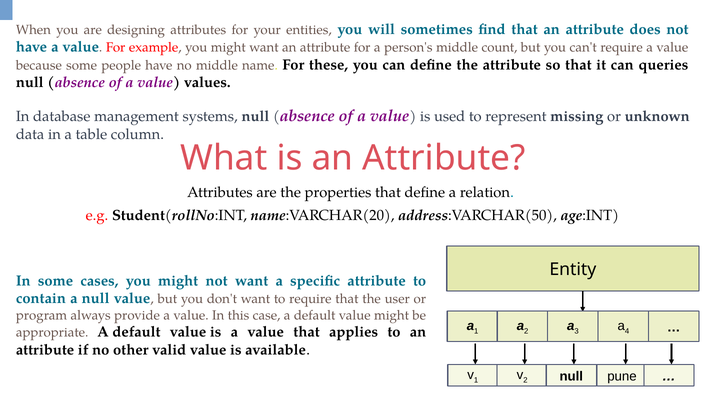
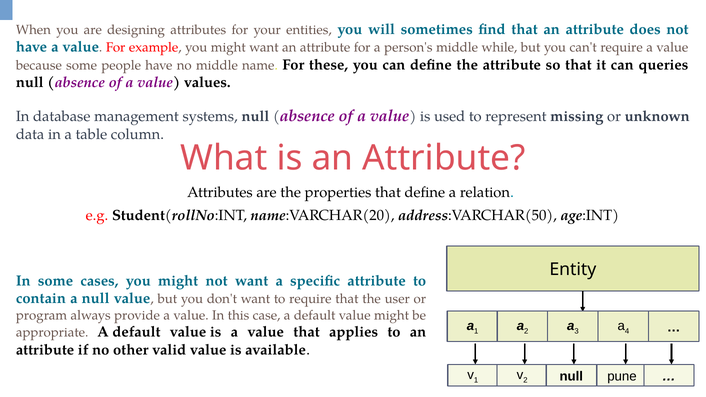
count: count -> while (499, 47)
